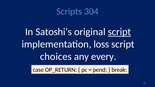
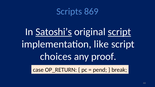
304: 304 -> 869 (91, 11)
Satoshi’s underline: none -> present (54, 32)
loss: loss -> like (101, 44)
every: every -> proof (104, 57)
